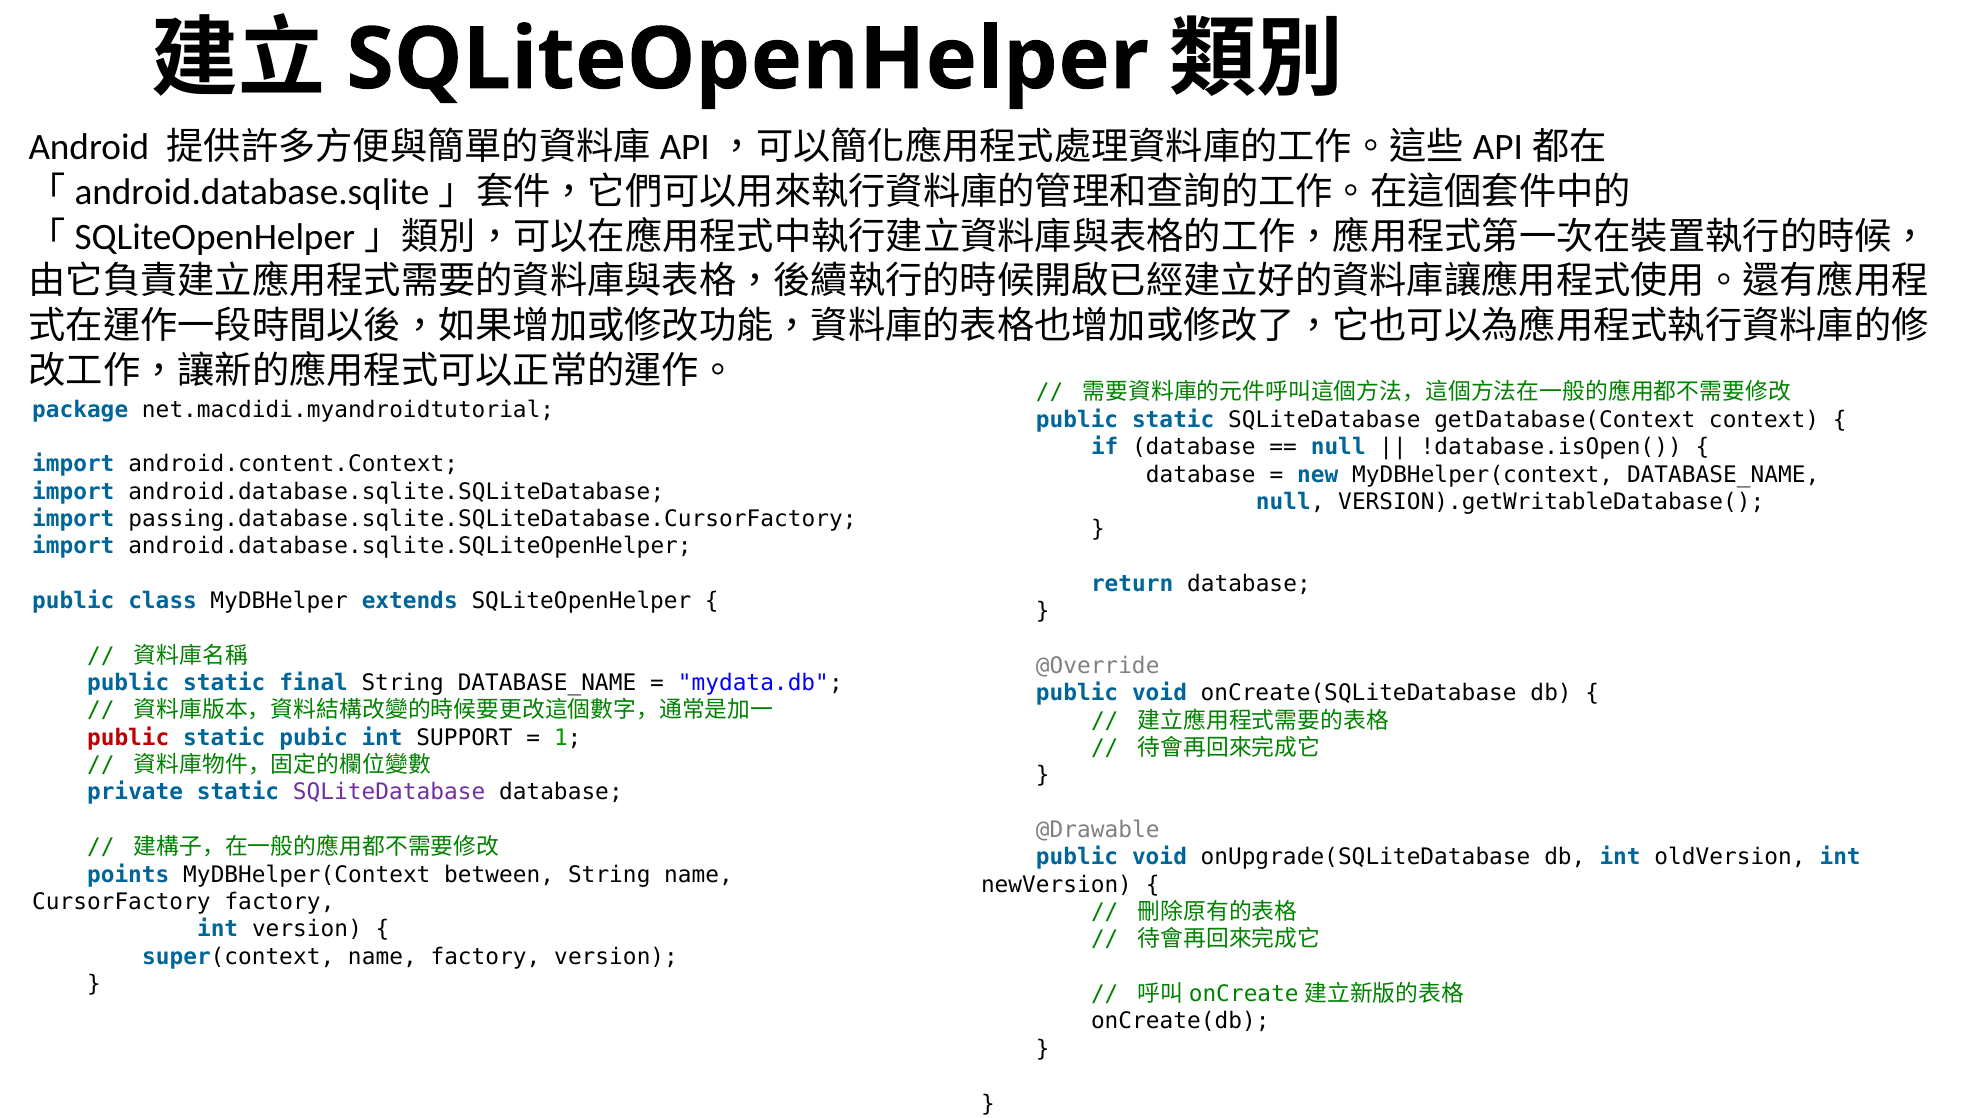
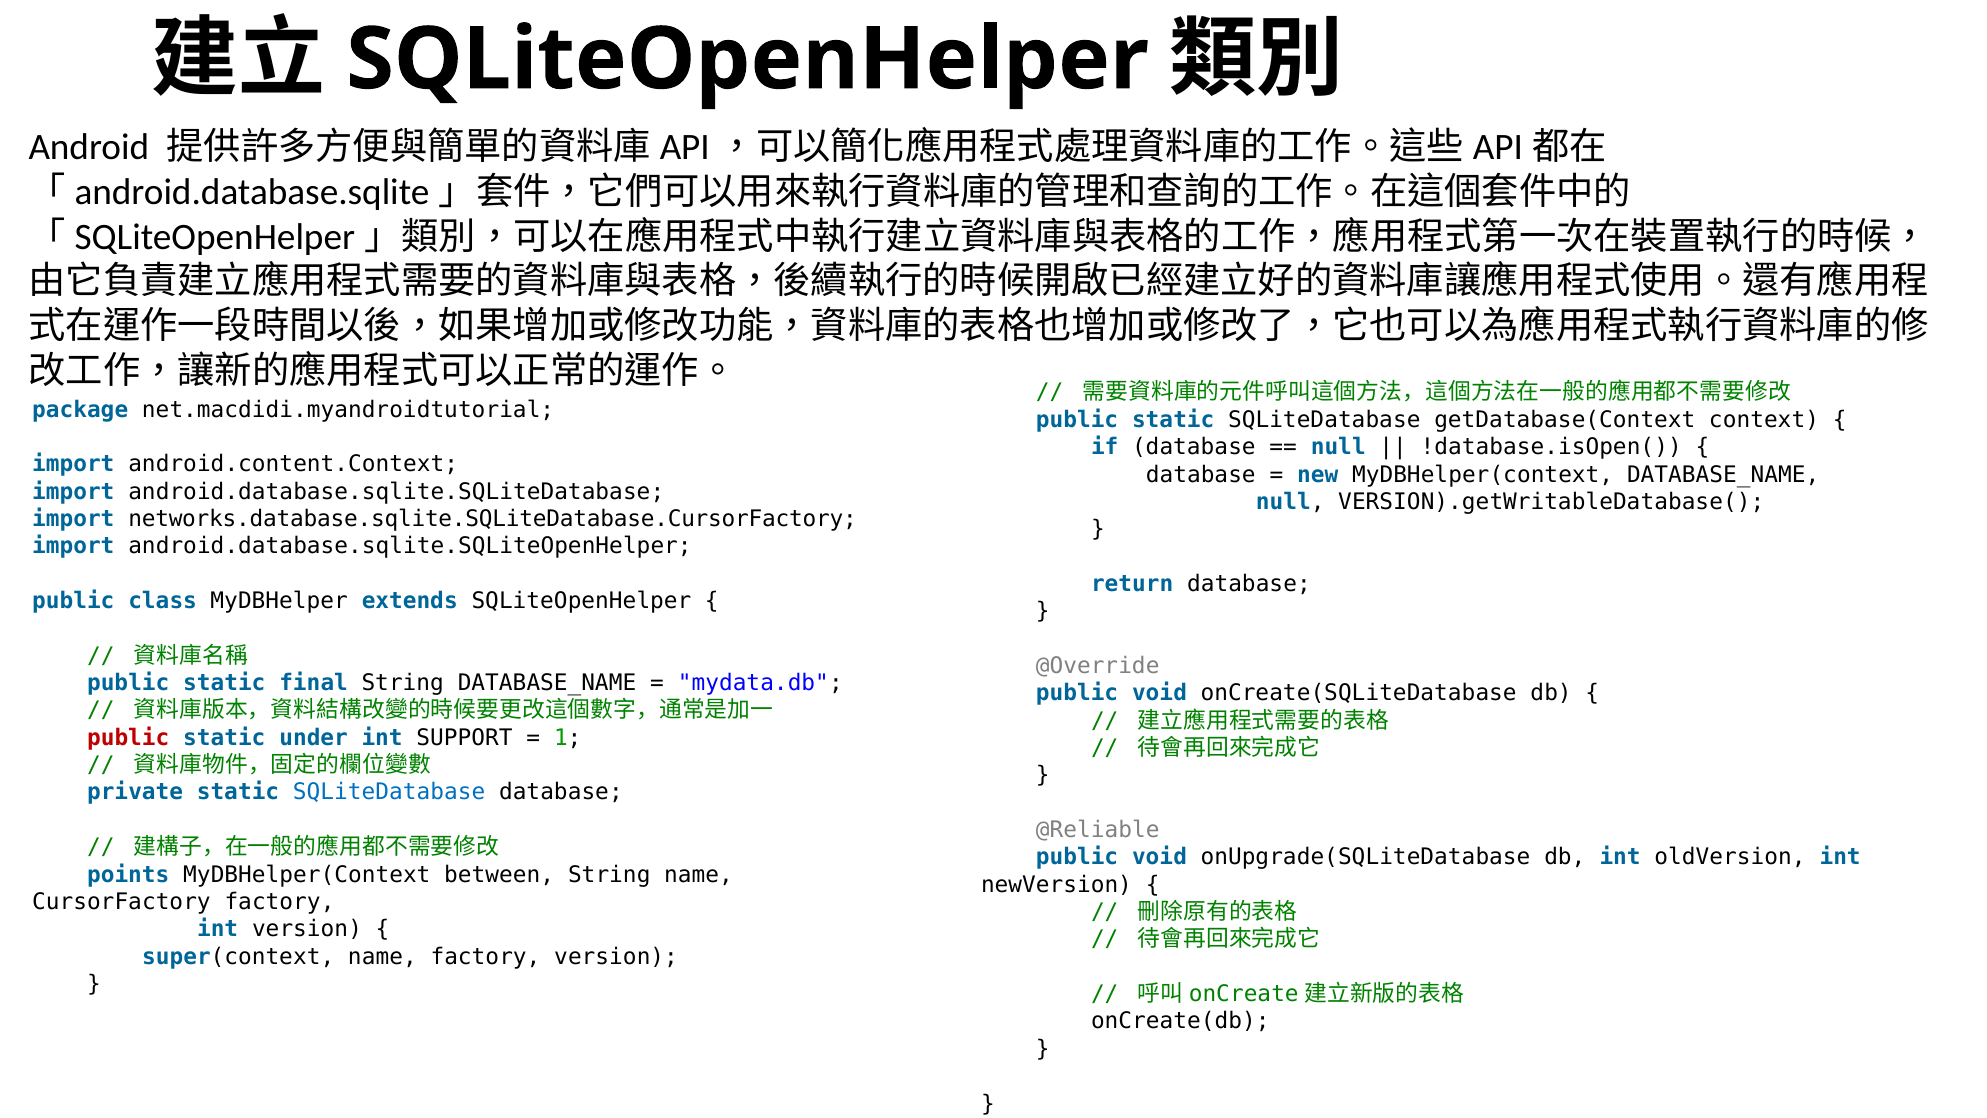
passing.database.sqlite.SQLiteDatabase.CursorFactory: passing.database.sqlite.SQLiteDatabase.CursorFactory -> networks.database.sqlite.SQLiteDatabase.CursorFactory (493, 519)
pubic: pubic -> under (314, 738)
SQLiteDatabase colour: purple -> blue (389, 792)
@Drawable: @Drawable -> @Reliable (1098, 830)
